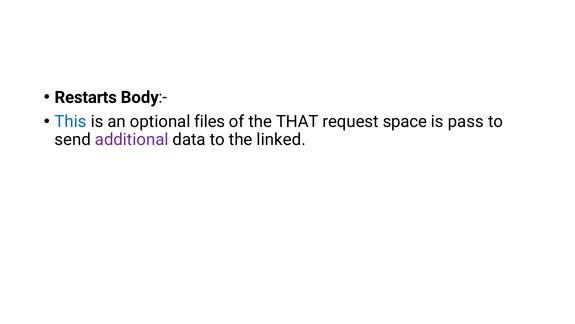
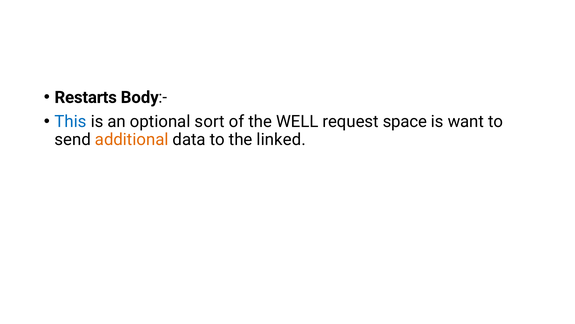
files: files -> sort (210, 121)
THAT: THAT -> WELL (297, 121)
pass: pass -> want (466, 121)
additional colour: purple -> orange (132, 139)
